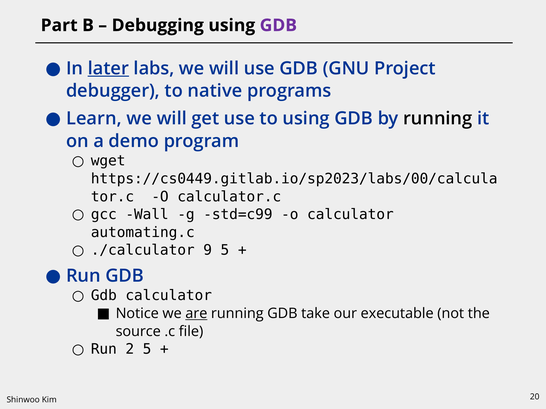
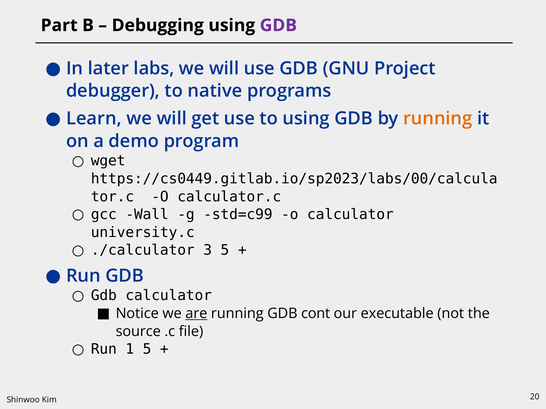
later underline: present -> none (108, 68)
running colour: black -> orange (438, 119)
automating.c: automating.c -> university.c (143, 233)
9: 9 -> 3 (208, 251)
take: take -> cont (316, 314)
2: 2 -> 1 (130, 350)
